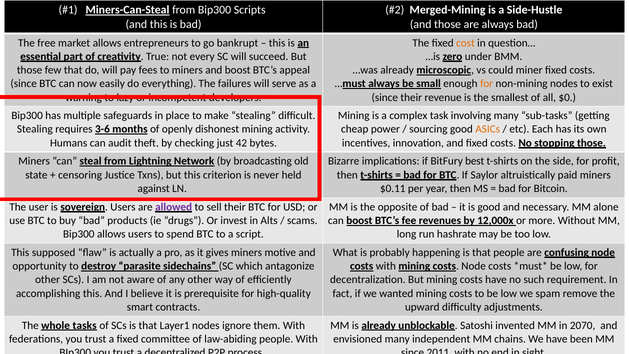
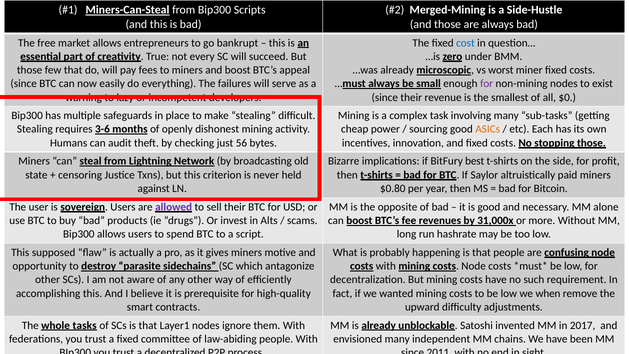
cost colour: orange -> blue (465, 43)
could: could -> worst (501, 70)
for colour: orange -> purple (487, 84)
42: 42 -> 56 (241, 143)
$0.11: $0.11 -> $0.80 (393, 188)
12,000x: 12,000x -> 31,000x (495, 220)
spam: spam -> when (548, 293)
2070: 2070 -> 2017 (583, 325)
